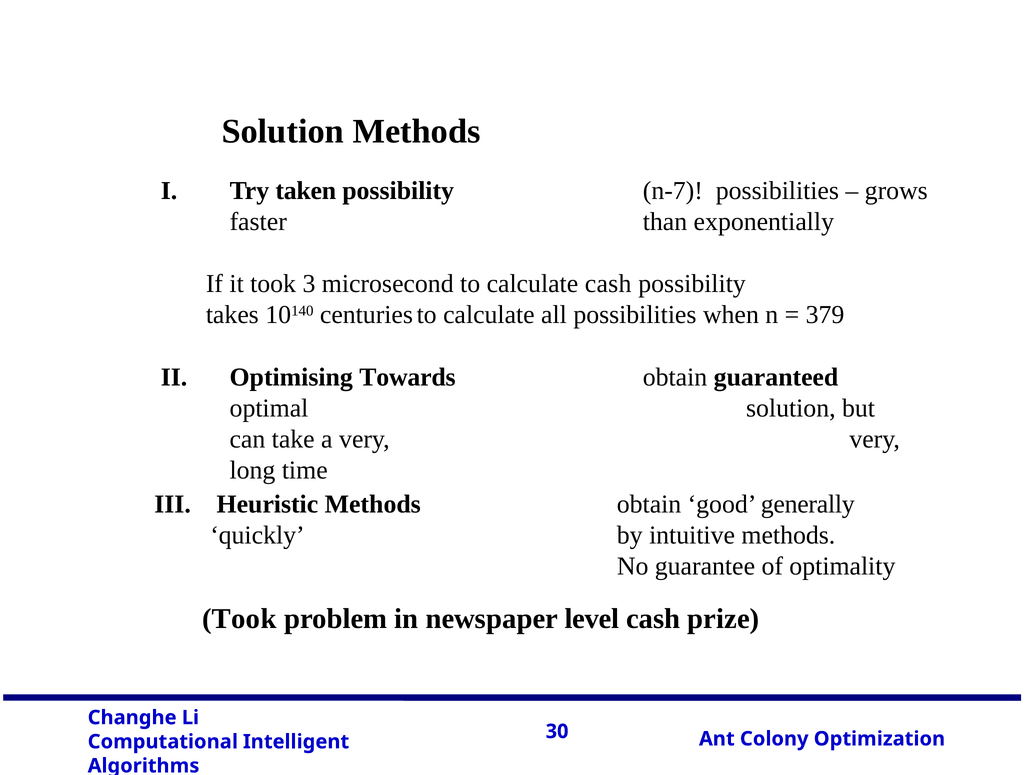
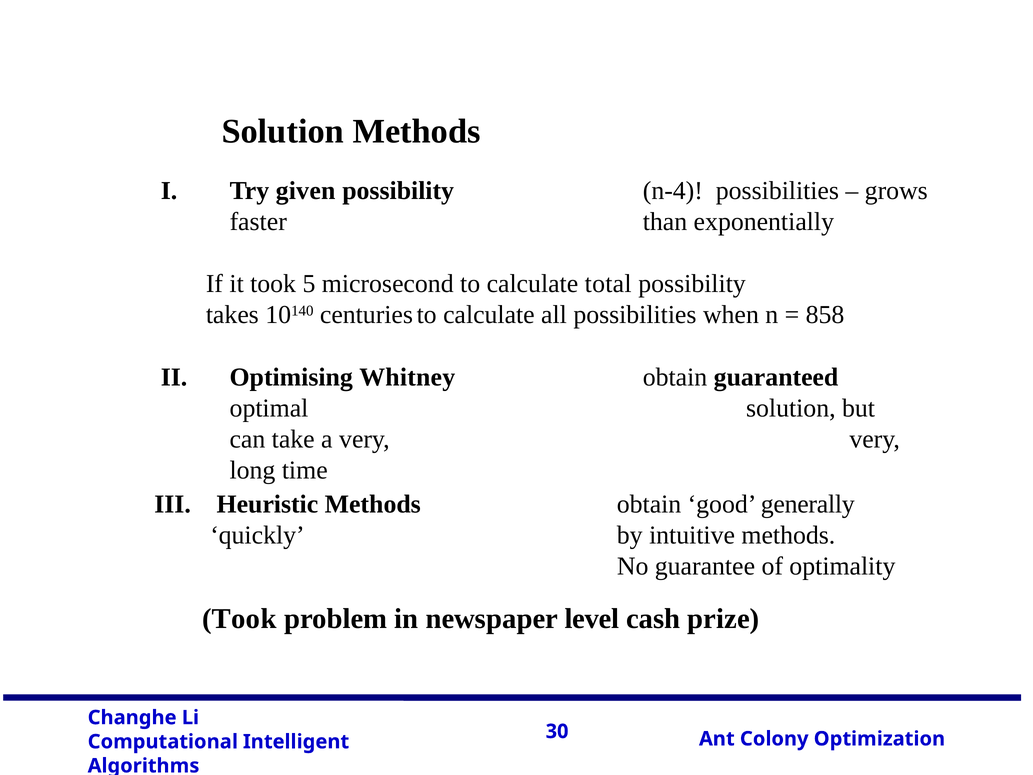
taken: taken -> given (306, 191)
n-7: n-7 -> n-4 (673, 191)
3: 3 -> 5 (309, 284)
calculate cash: cash -> total (608, 284)
379: 379 -> 858 (825, 315)
Towards: Towards -> Whitney (407, 377)
